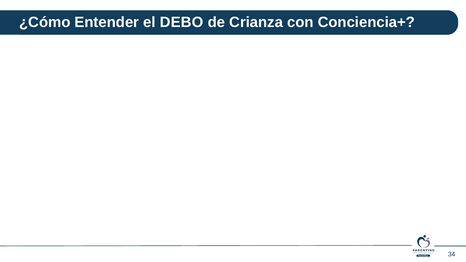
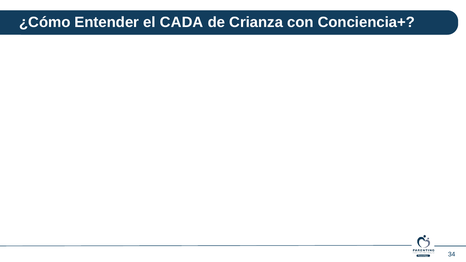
DEBO: DEBO -> CADA (182, 22)
